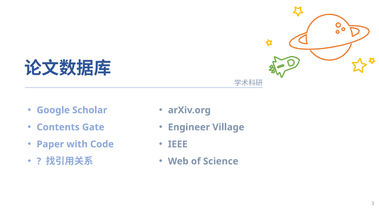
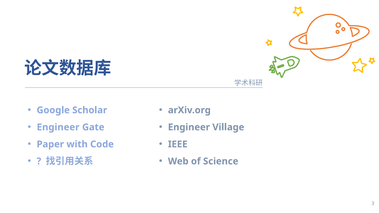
Contents: Contents -> Engineer (58, 127)
